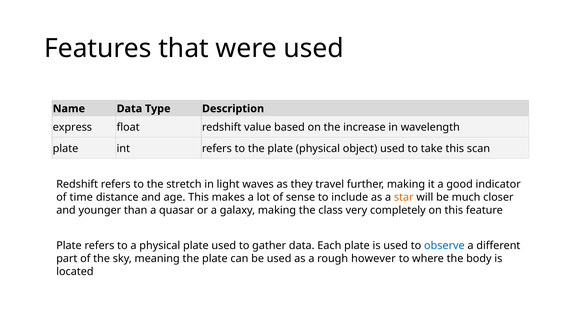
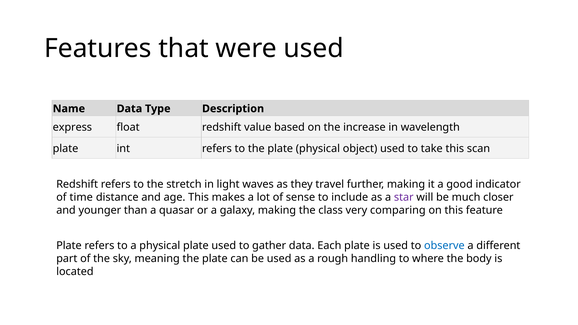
star colour: orange -> purple (404, 197)
completely: completely -> comparing (398, 210)
however: however -> handling (373, 259)
